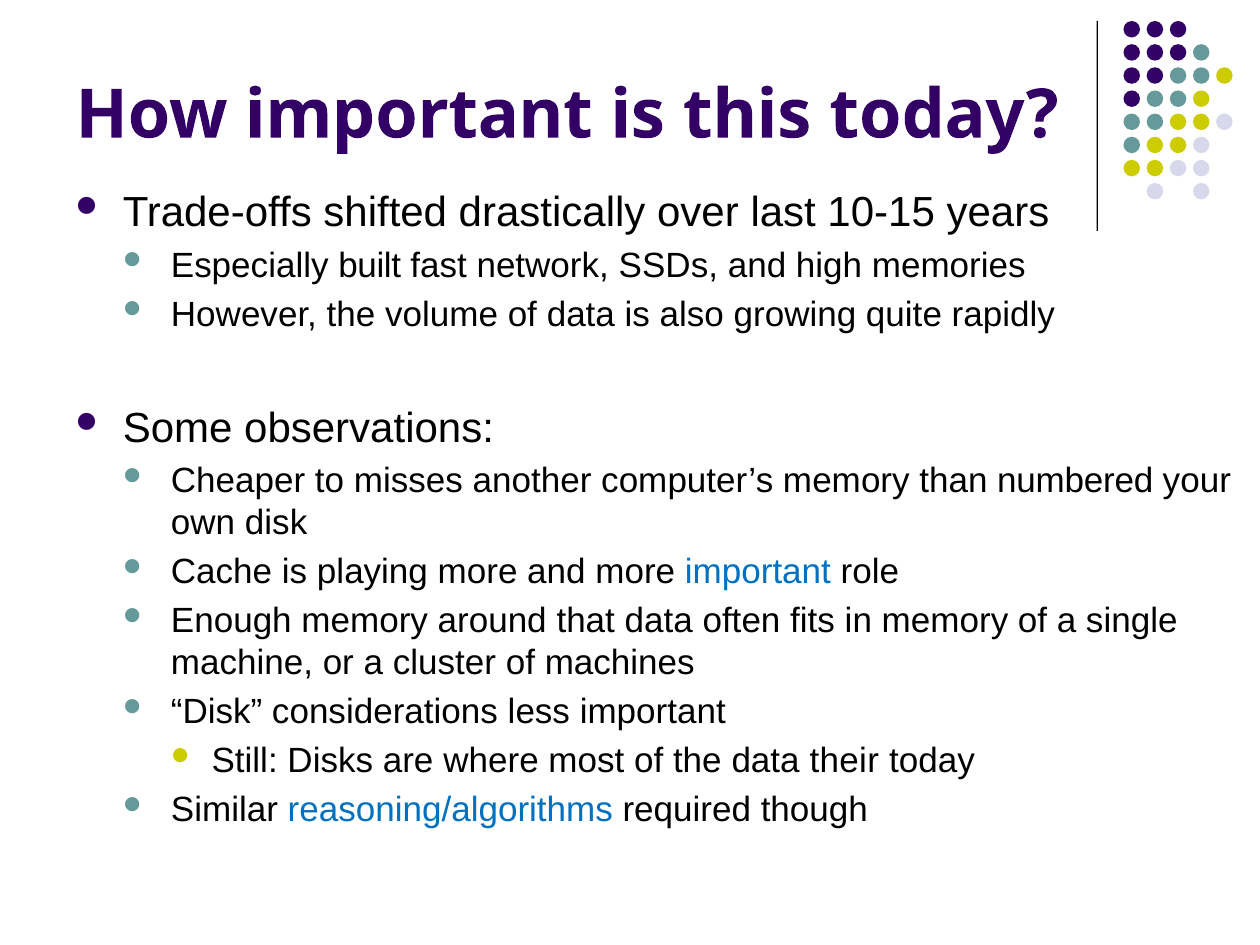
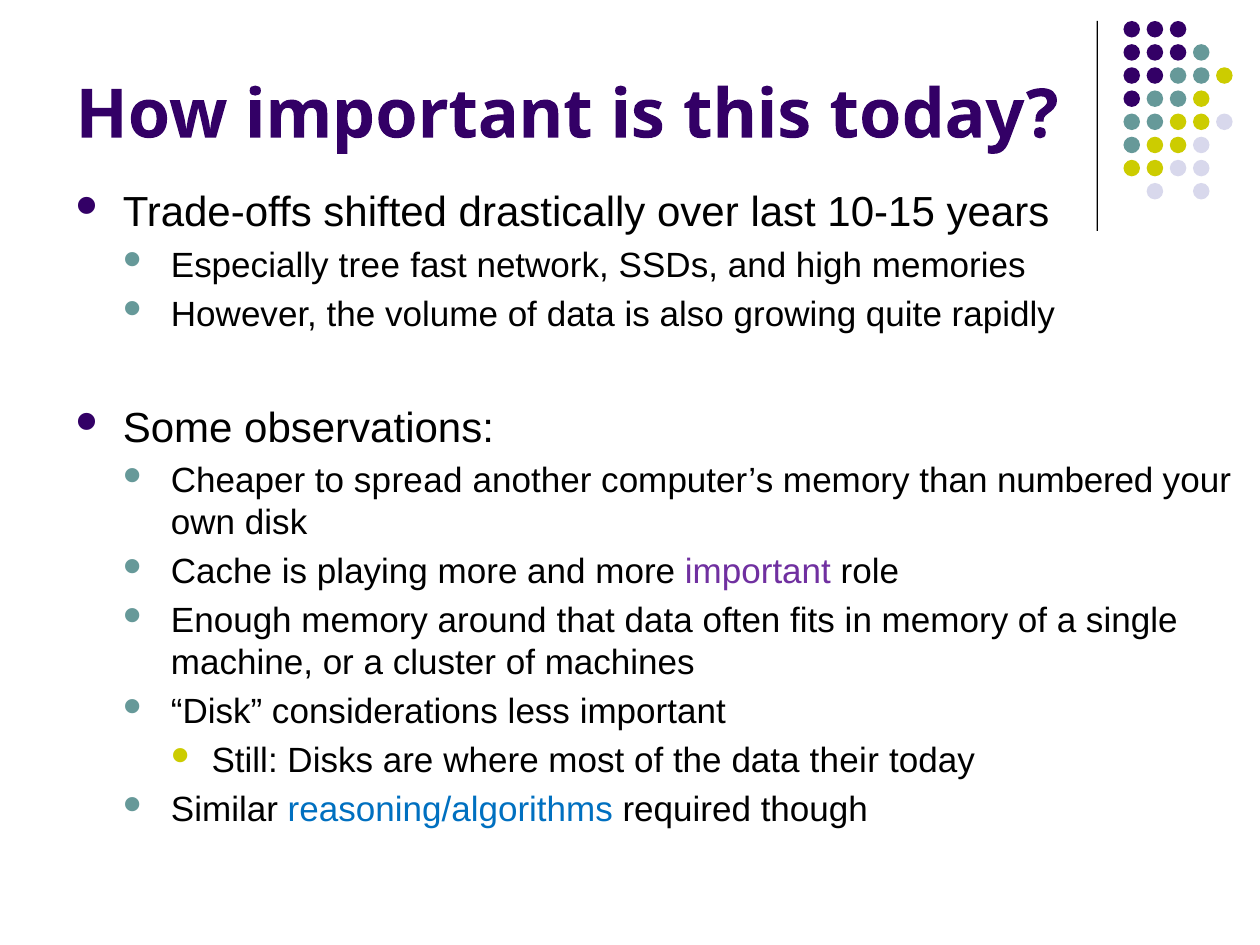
built: built -> tree (369, 266)
misses: misses -> spread (408, 481)
important colour: blue -> purple (758, 572)
